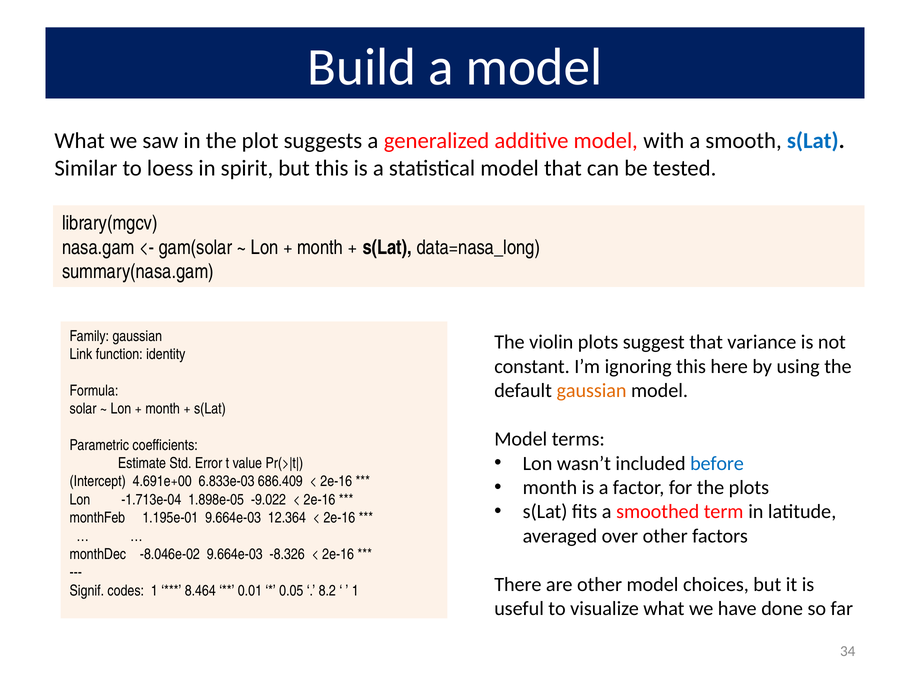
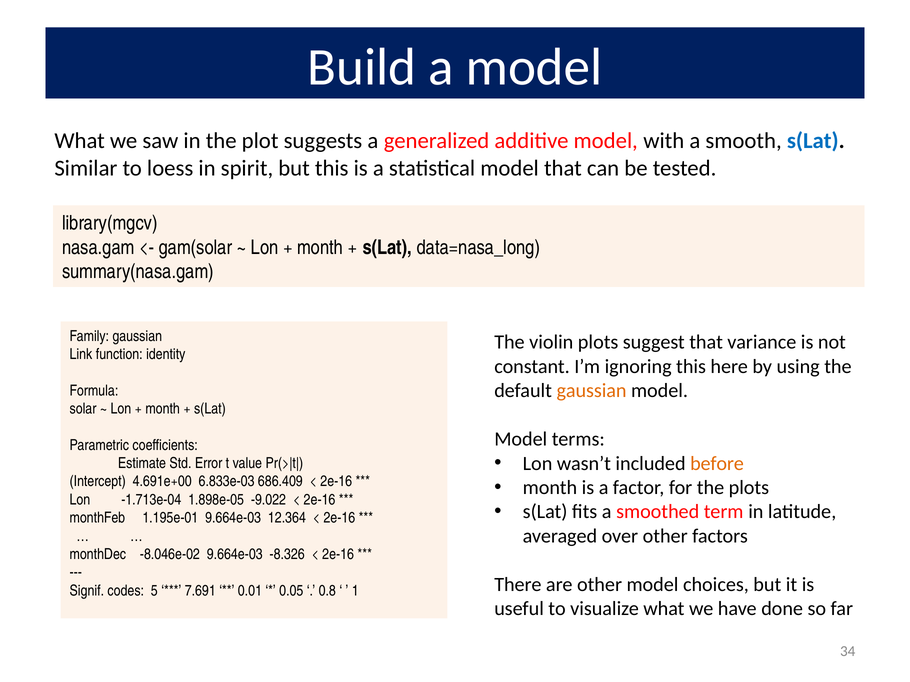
before colour: blue -> orange (717, 464)
codes 1: 1 -> 5 (154, 591)
8.464: 8.464 -> 7.691 (200, 591)
8.2: 8.2 -> 0.8 (327, 591)
